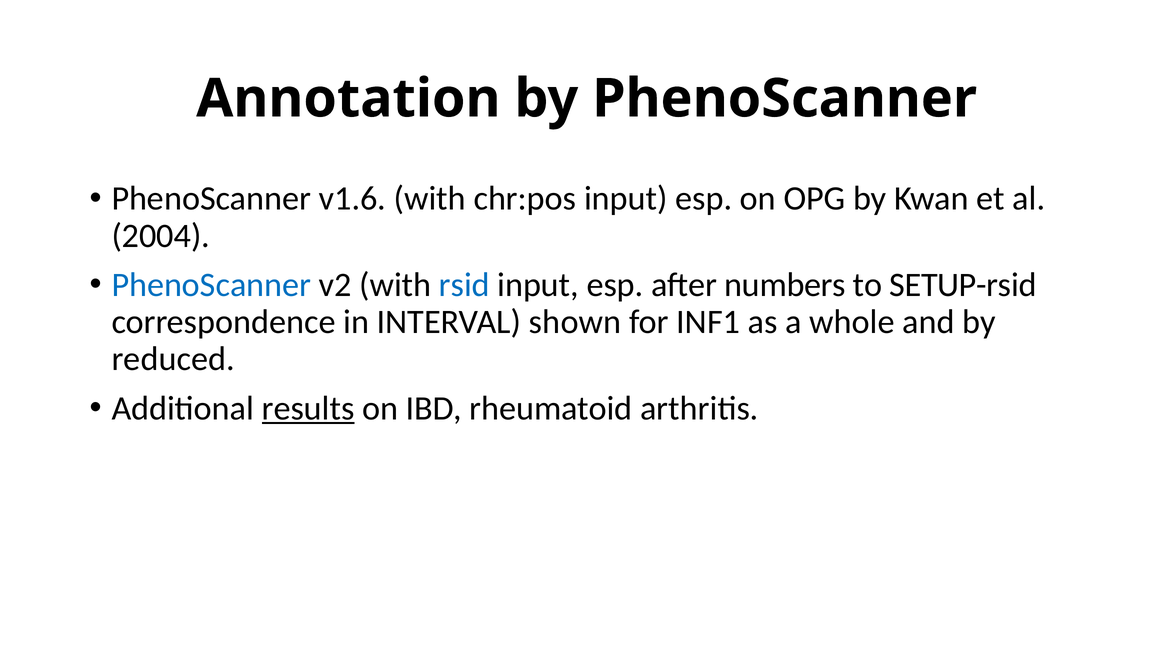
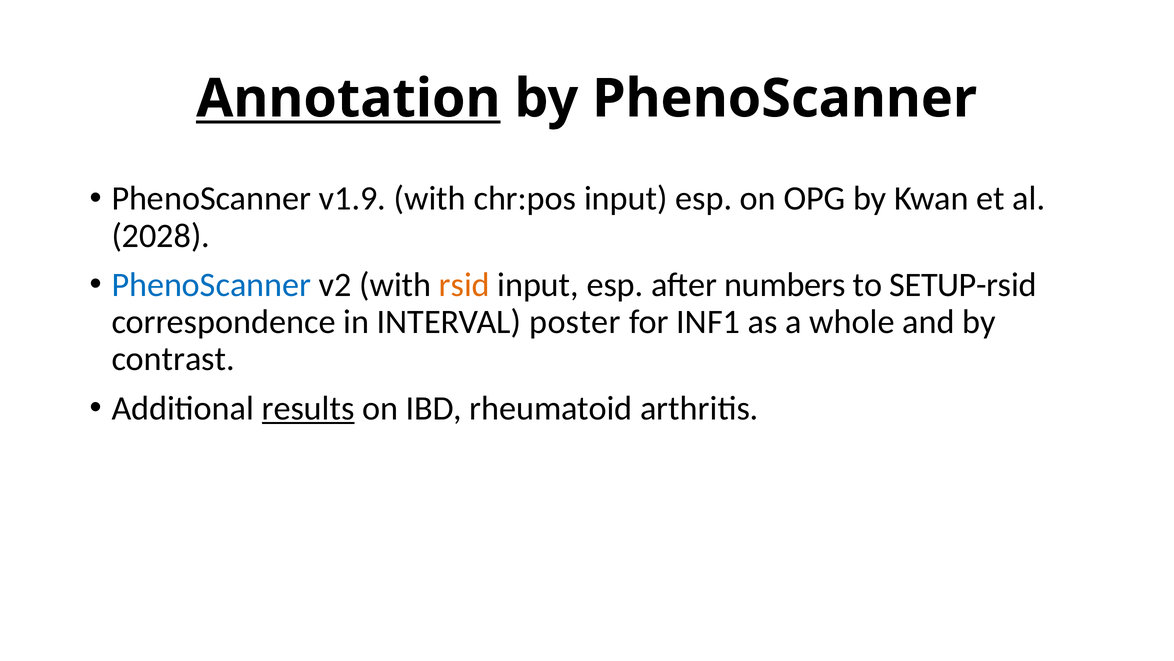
Annotation underline: none -> present (348, 99)
v1.6: v1.6 -> v1.9 (352, 198)
2004: 2004 -> 2028 (161, 235)
rsid colour: blue -> orange (464, 285)
shown: shown -> poster (575, 322)
reduced: reduced -> contrast (173, 359)
